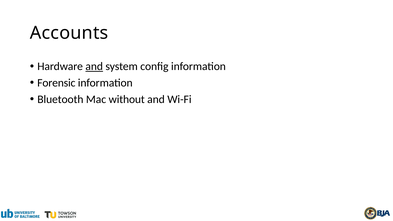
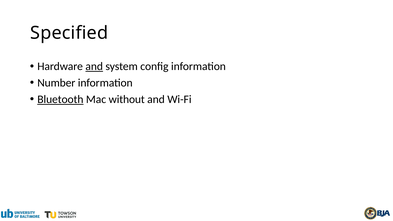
Accounts: Accounts -> Specified (69, 33)
Forensic: Forensic -> Number (56, 83)
Bluetooth underline: none -> present (60, 99)
